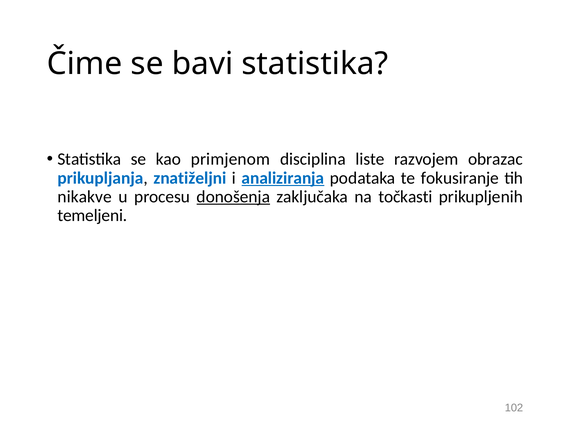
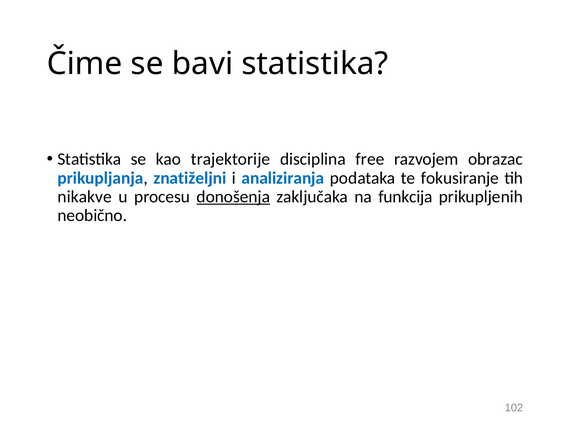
primjenom: primjenom -> trajektorije (231, 159)
liste: liste -> free (370, 159)
analiziranja underline: present -> none (283, 178)
točkasti: točkasti -> funkcija (406, 197)
temeljeni: temeljeni -> neobično (92, 216)
